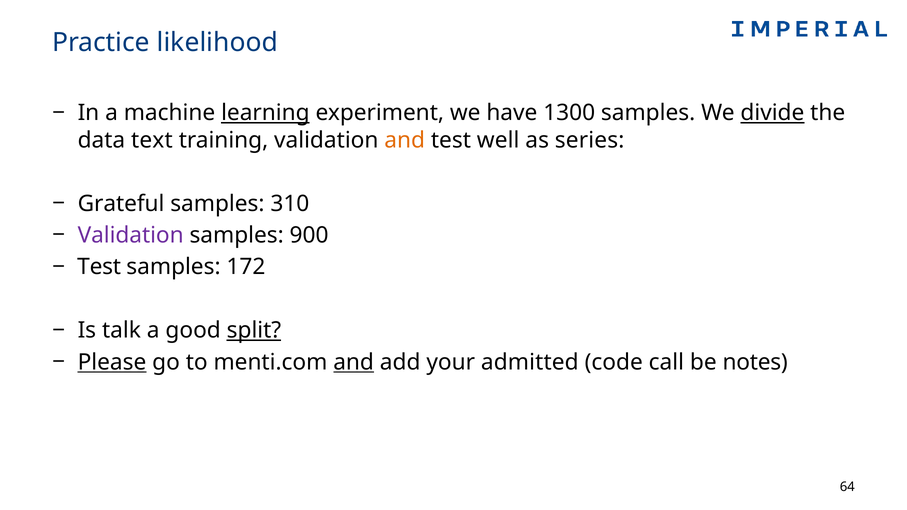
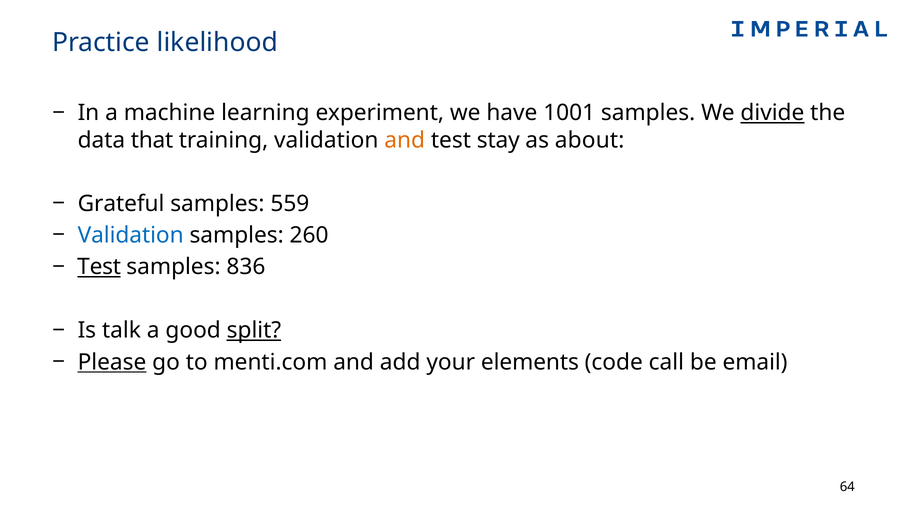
learning underline: present -> none (265, 113)
1300: 1300 -> 1001 (569, 113)
text: text -> that (152, 140)
well: well -> stay (498, 140)
series: series -> about (590, 140)
310: 310 -> 559 (290, 204)
Validation colour: purple -> blue (131, 235)
900: 900 -> 260 (309, 235)
Test underline: none -> present (99, 267)
172: 172 -> 836 (246, 267)
and underline: present -> none (354, 362)
admitted: admitted -> elements (530, 362)
notes: notes -> email (755, 362)
